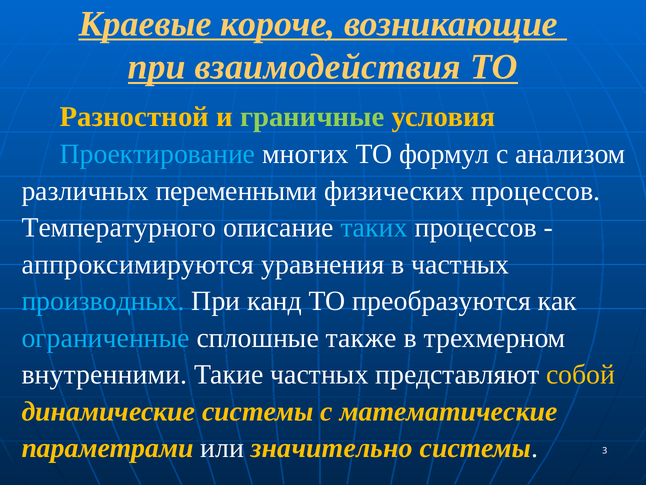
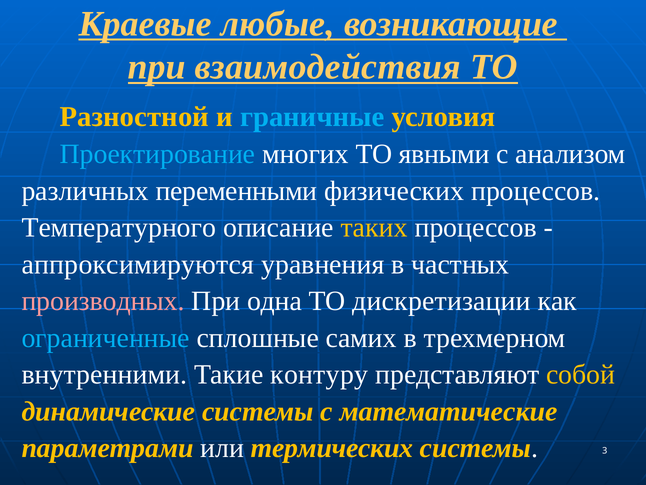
короче: короче -> любые (278, 24)
граничные colour: light green -> light blue (312, 117)
формул: формул -> явными (444, 154)
таких colour: light blue -> yellow (374, 227)
производных colour: light blue -> pink (103, 301)
канд: канд -> одна (275, 301)
преобразуются: преобразуются -> дискретизации (442, 301)
также: также -> самих (361, 338)
Такие частных: частных -> контуру (319, 374)
значительно: значительно -> термических (332, 448)
